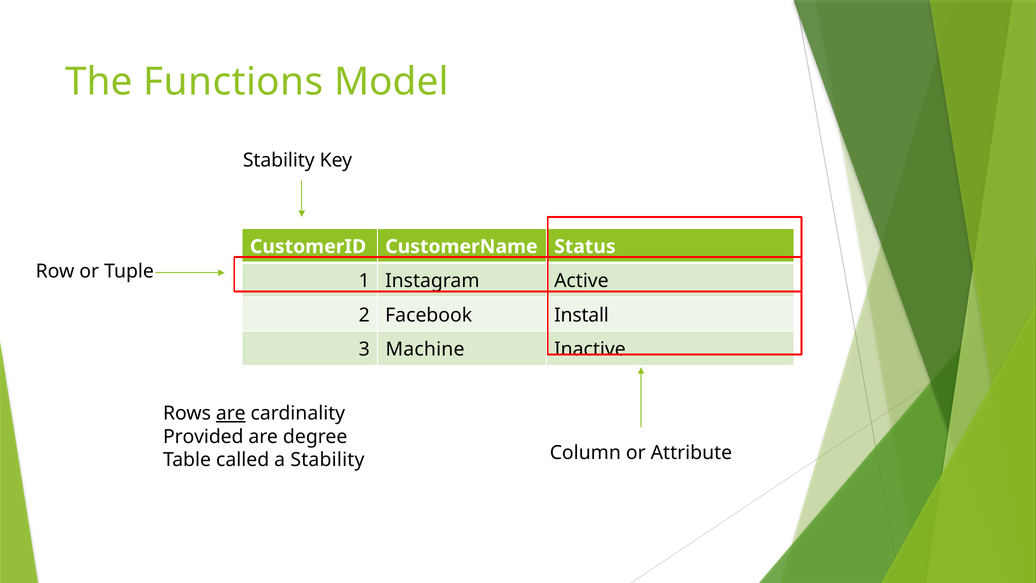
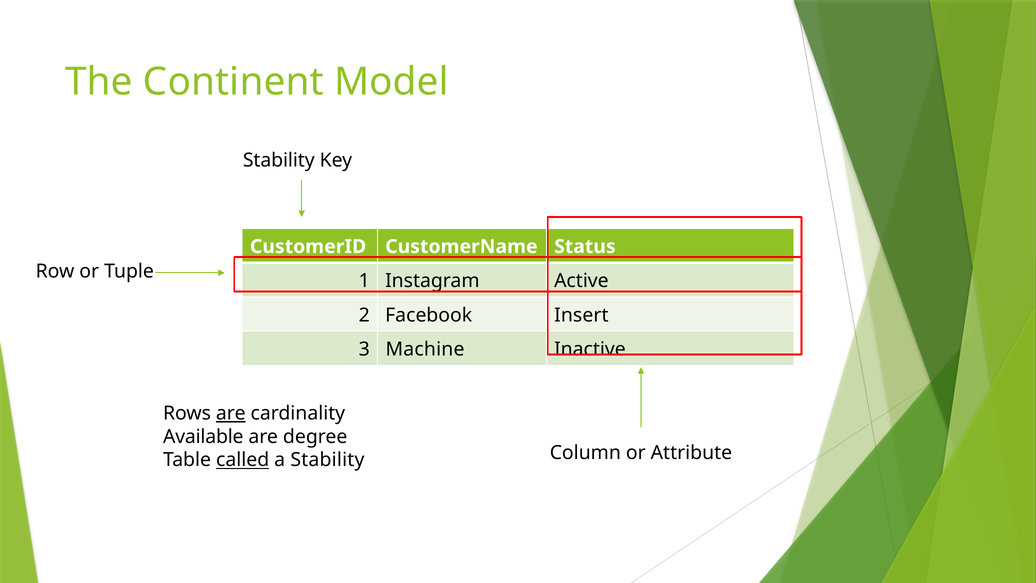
Functions: Functions -> Continent (233, 82)
Install: Install -> Insert (581, 315)
Provided: Provided -> Available (203, 437)
called underline: none -> present (243, 460)
